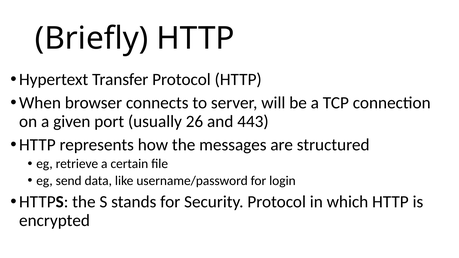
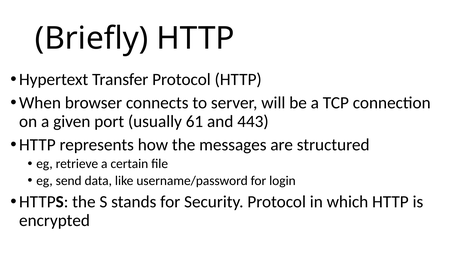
26: 26 -> 61 (194, 122)
